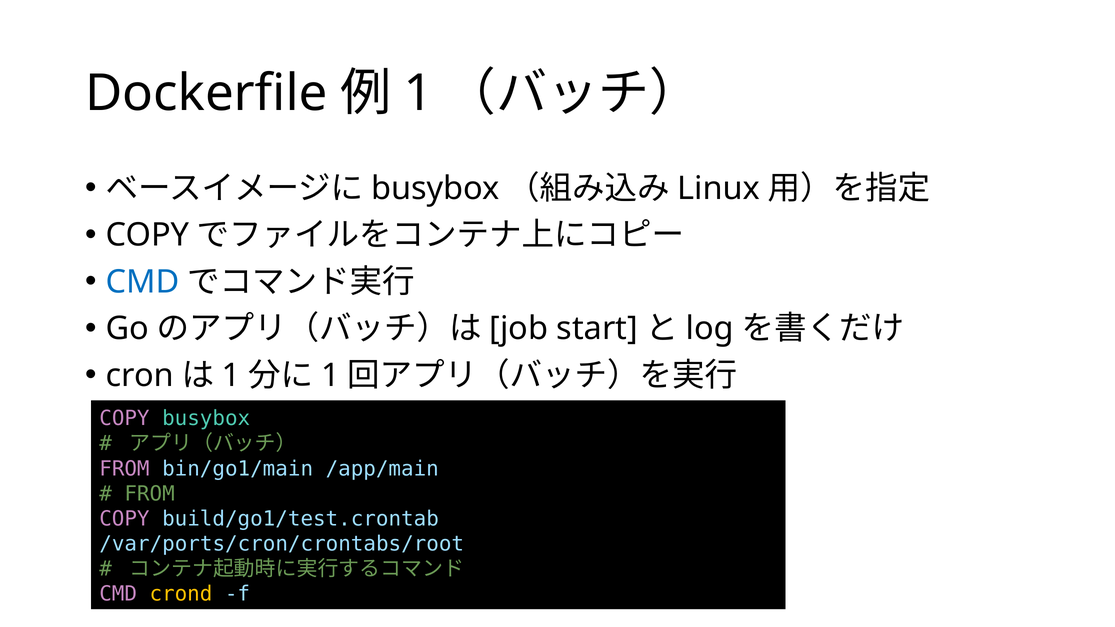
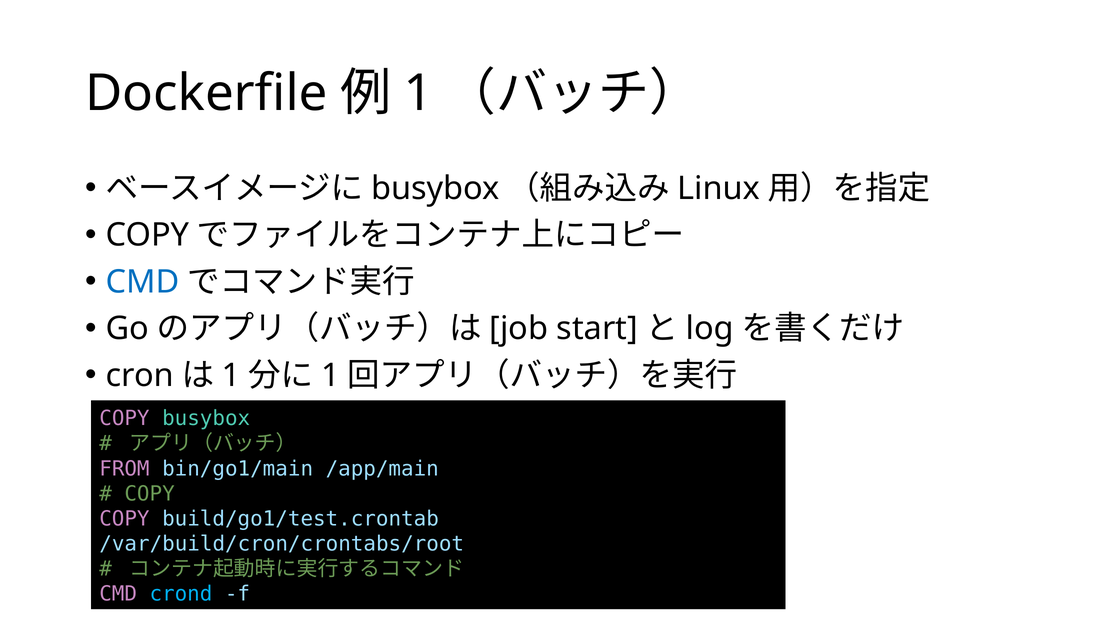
FROM: FROM -> COPY (150, 494)
/var/ports/cron/crontabs/root: /var/ports/cron/crontabs/root -> /var/build/cron/crontabs/root (282, 544)
crond colour: yellow -> light blue (181, 594)
